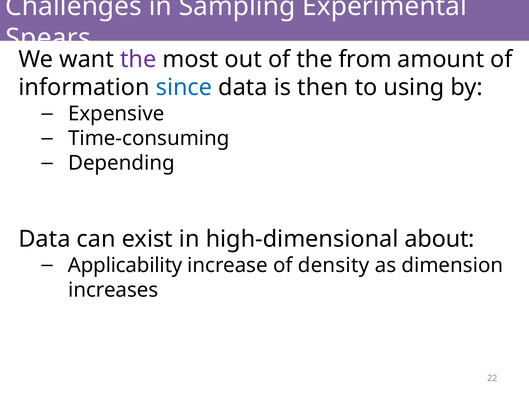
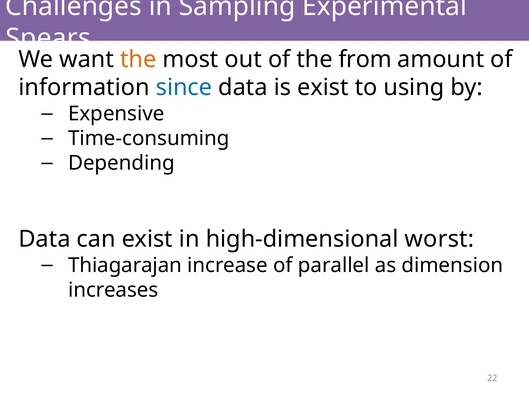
the colour: purple -> orange (138, 59)
is then: then -> exist (323, 87)
about: about -> worst (439, 239)
Applicability: Applicability -> Thiagarajan (125, 265)
density: density -> parallel (334, 265)
